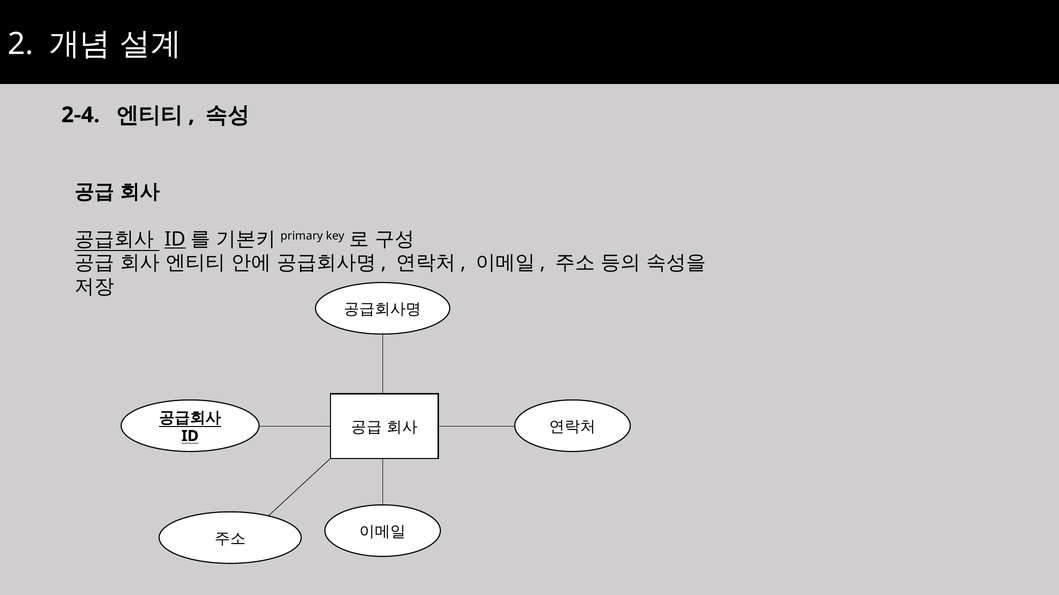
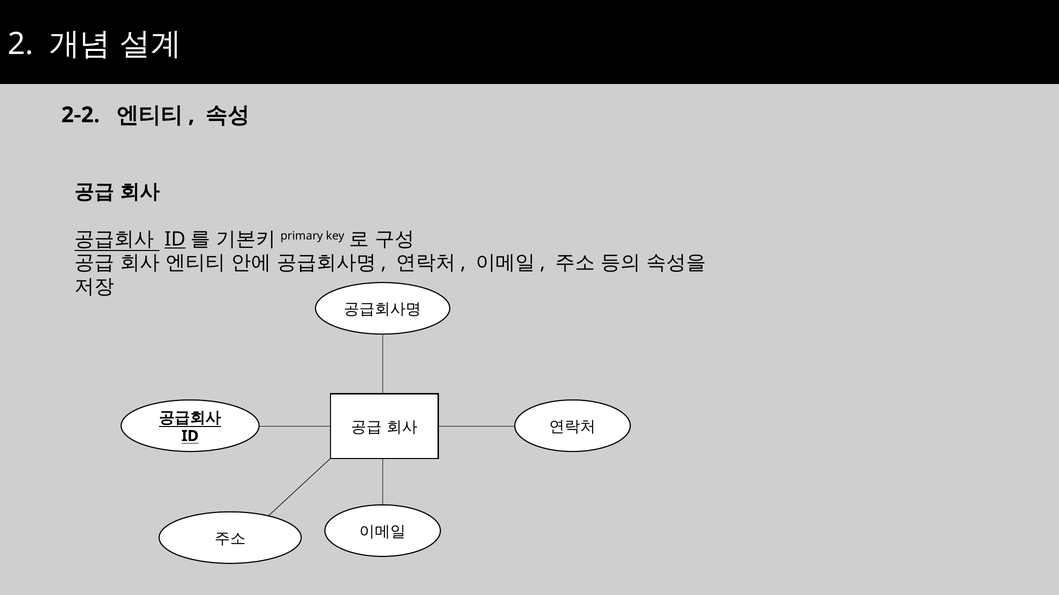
2-4: 2-4 -> 2-2 (81, 115)
